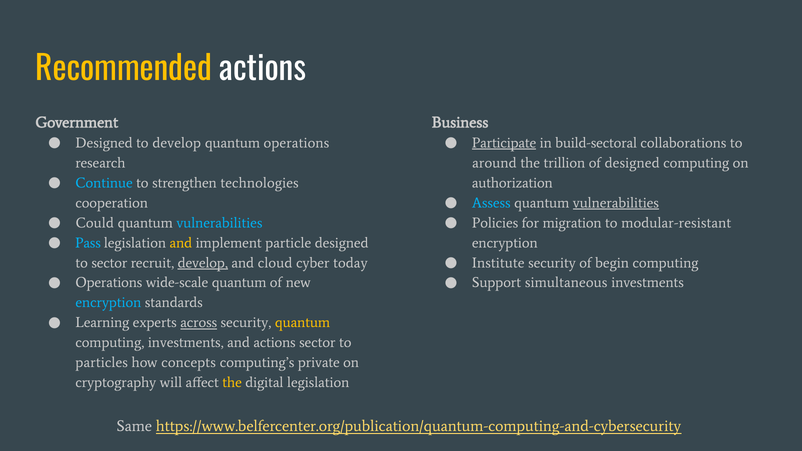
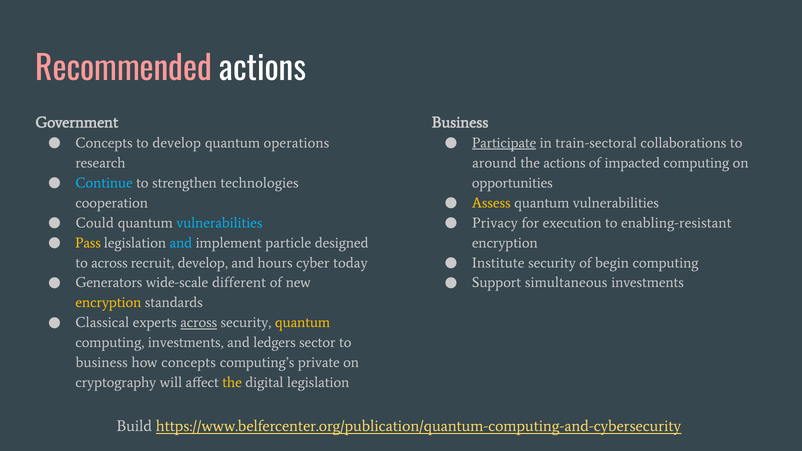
Recommended colour: yellow -> pink (124, 69)
Designed: Designed -> Concepts (104, 143)
build-sectoral: build-sectoral -> train-sectoral (596, 143)
the trillion: trillion -> actions (564, 163)
of designed: designed -> impacted (632, 163)
authorization: authorization -> opportunities (512, 183)
Assess colour: light blue -> yellow (491, 203)
vulnerabilities underline: present -> none (616, 203)
Policies: Policies -> Privacy (495, 223)
migration: migration -> execution (572, 223)
modular-resistant: modular-resistant -> enabling-resistant (676, 223)
Pass colour: light blue -> yellow (88, 243)
and colour: yellow -> light blue (181, 243)
to sector: sector -> across (109, 263)
develop underline: present -> none (203, 263)
cloud: cloud -> hours (275, 263)
Operations: Operations -> Generators (109, 283)
wide-scale quantum: quantum -> different (239, 283)
encryption colour: light blue -> yellow (108, 303)
Learning: Learning -> Classical (102, 323)
and actions: actions -> ledgers (275, 343)
particles: particles -> business (102, 363)
Same: Same -> Build (134, 426)
